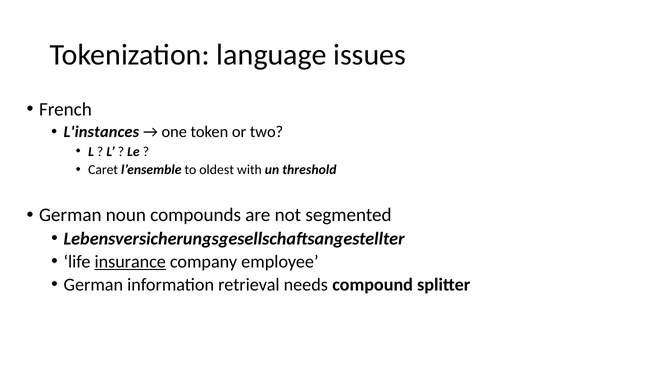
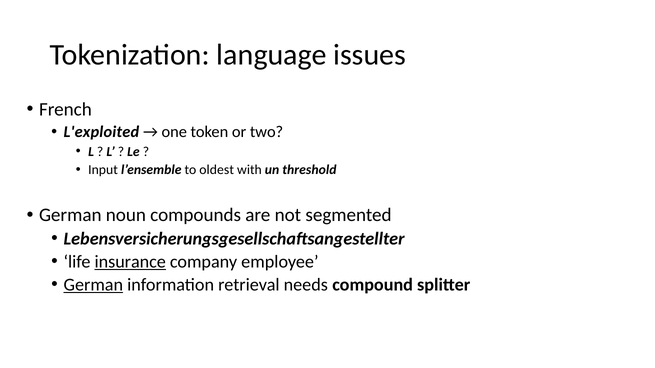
L'instances: L'instances -> L'exploited (101, 132)
Caret: Caret -> Input (103, 170)
German underline: none -> present (93, 285)
